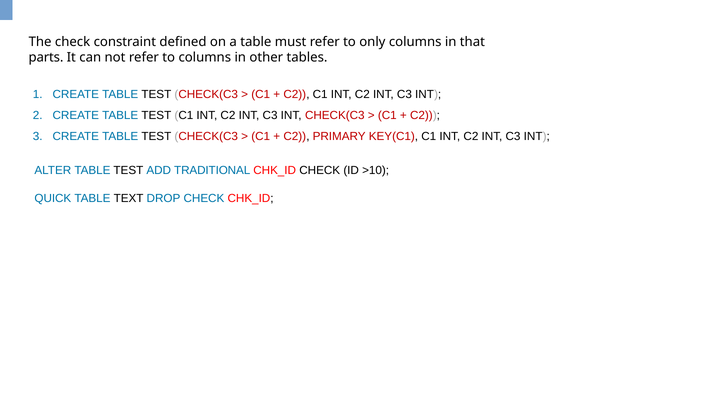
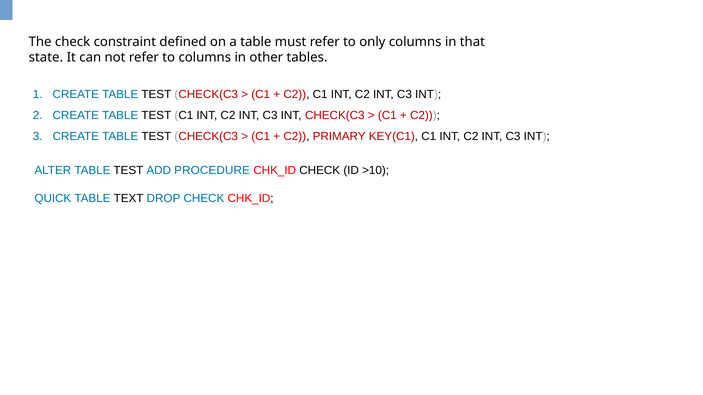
parts: parts -> state (46, 58)
TRADITIONAL: TRADITIONAL -> PROCEDURE (212, 170)
